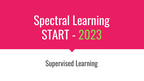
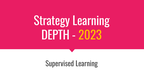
Spectral: Spectral -> Strategy (52, 21)
START: START -> DEPTH (55, 36)
2023 colour: light green -> yellow (90, 36)
